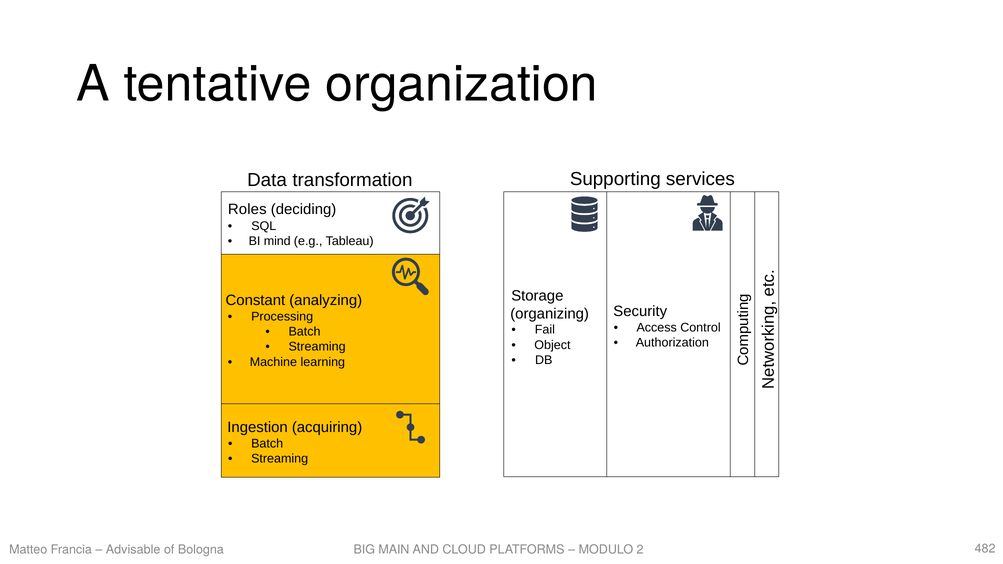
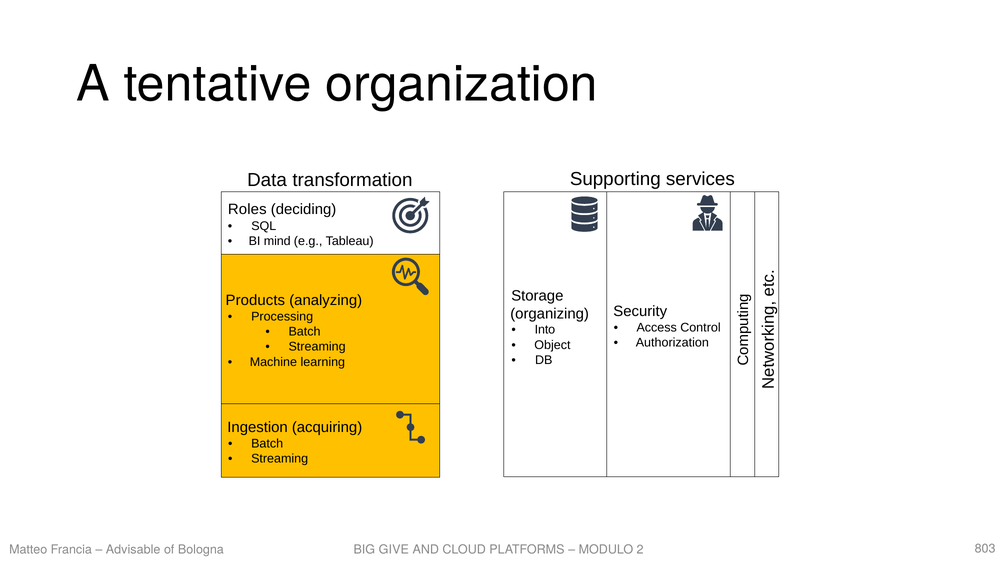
Constant: Constant -> Products (255, 301)
Fail: Fail -> Into (545, 330)
MAIN: MAIN -> GIVE (394, 550)
482: 482 -> 803 (985, 549)
